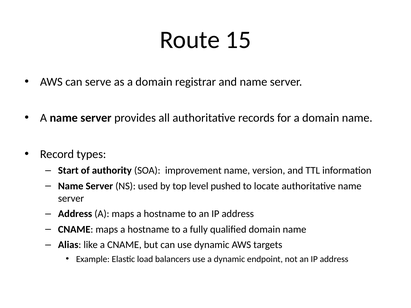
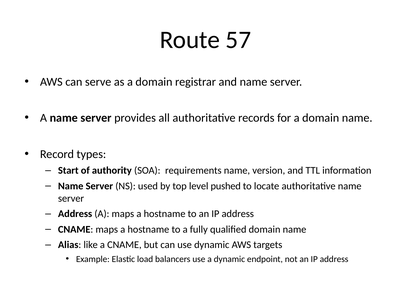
15: 15 -> 57 (238, 40)
improvement: improvement -> requirements (193, 171)
